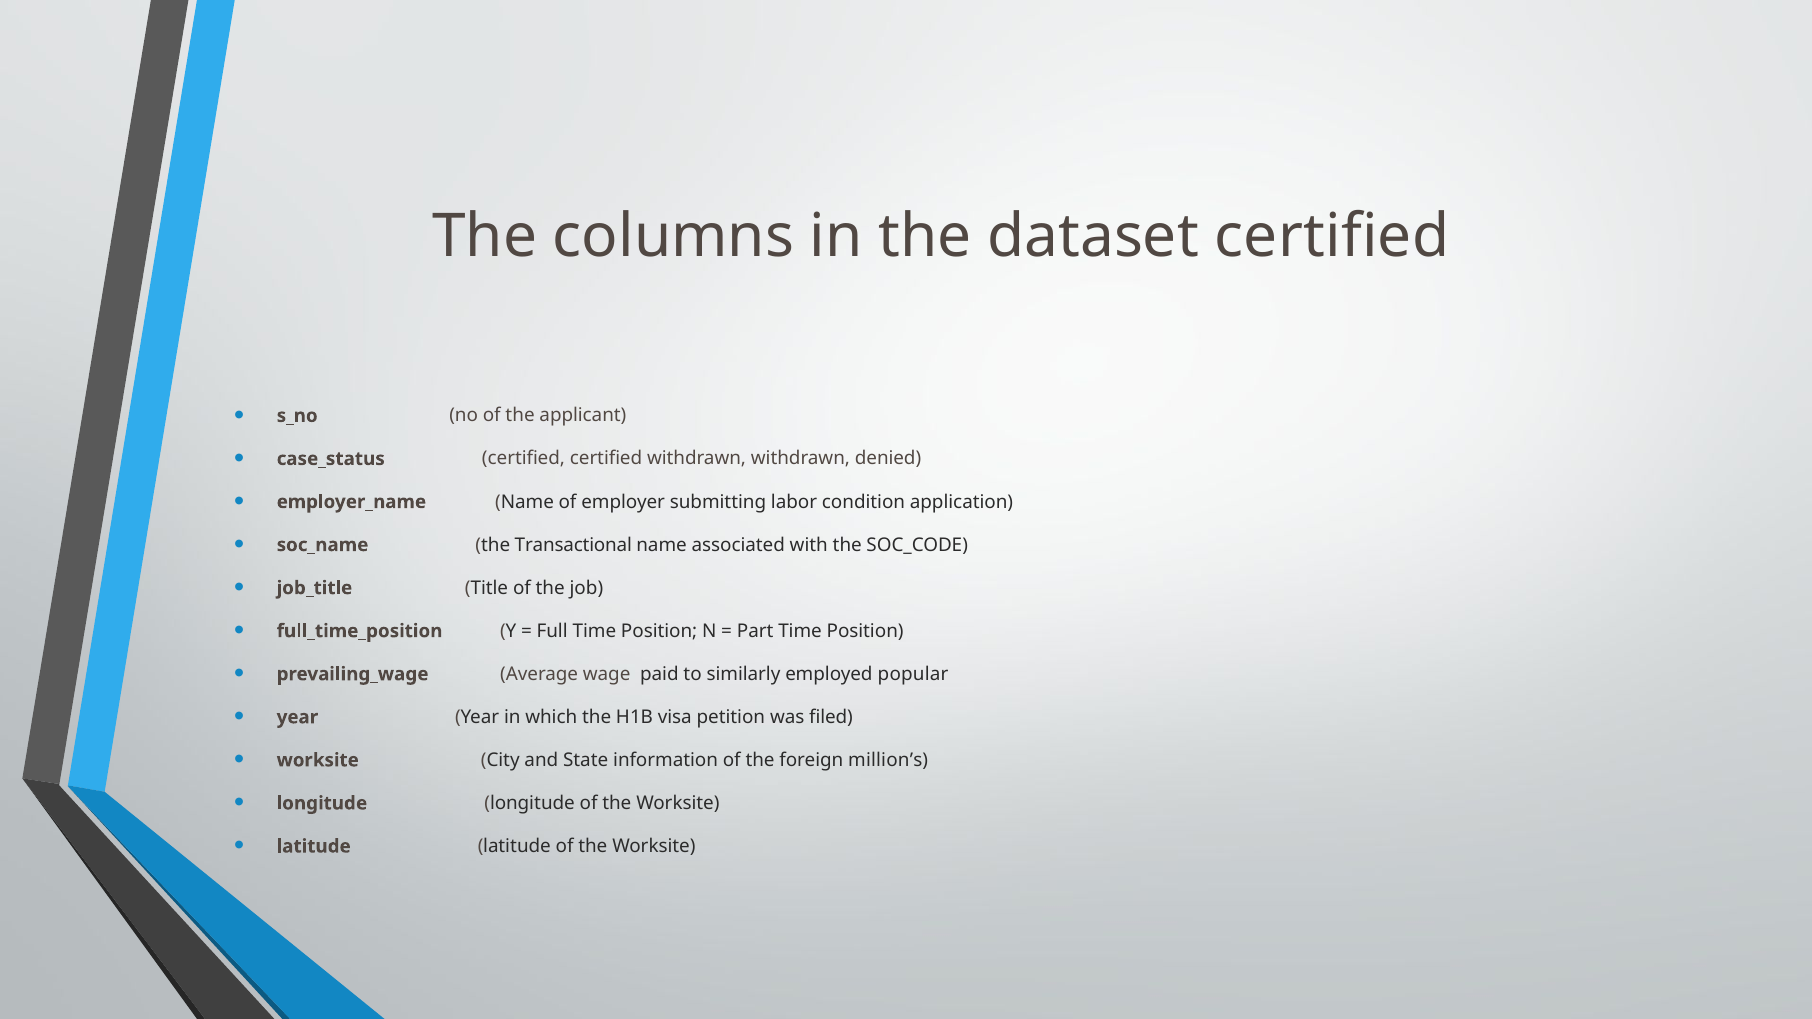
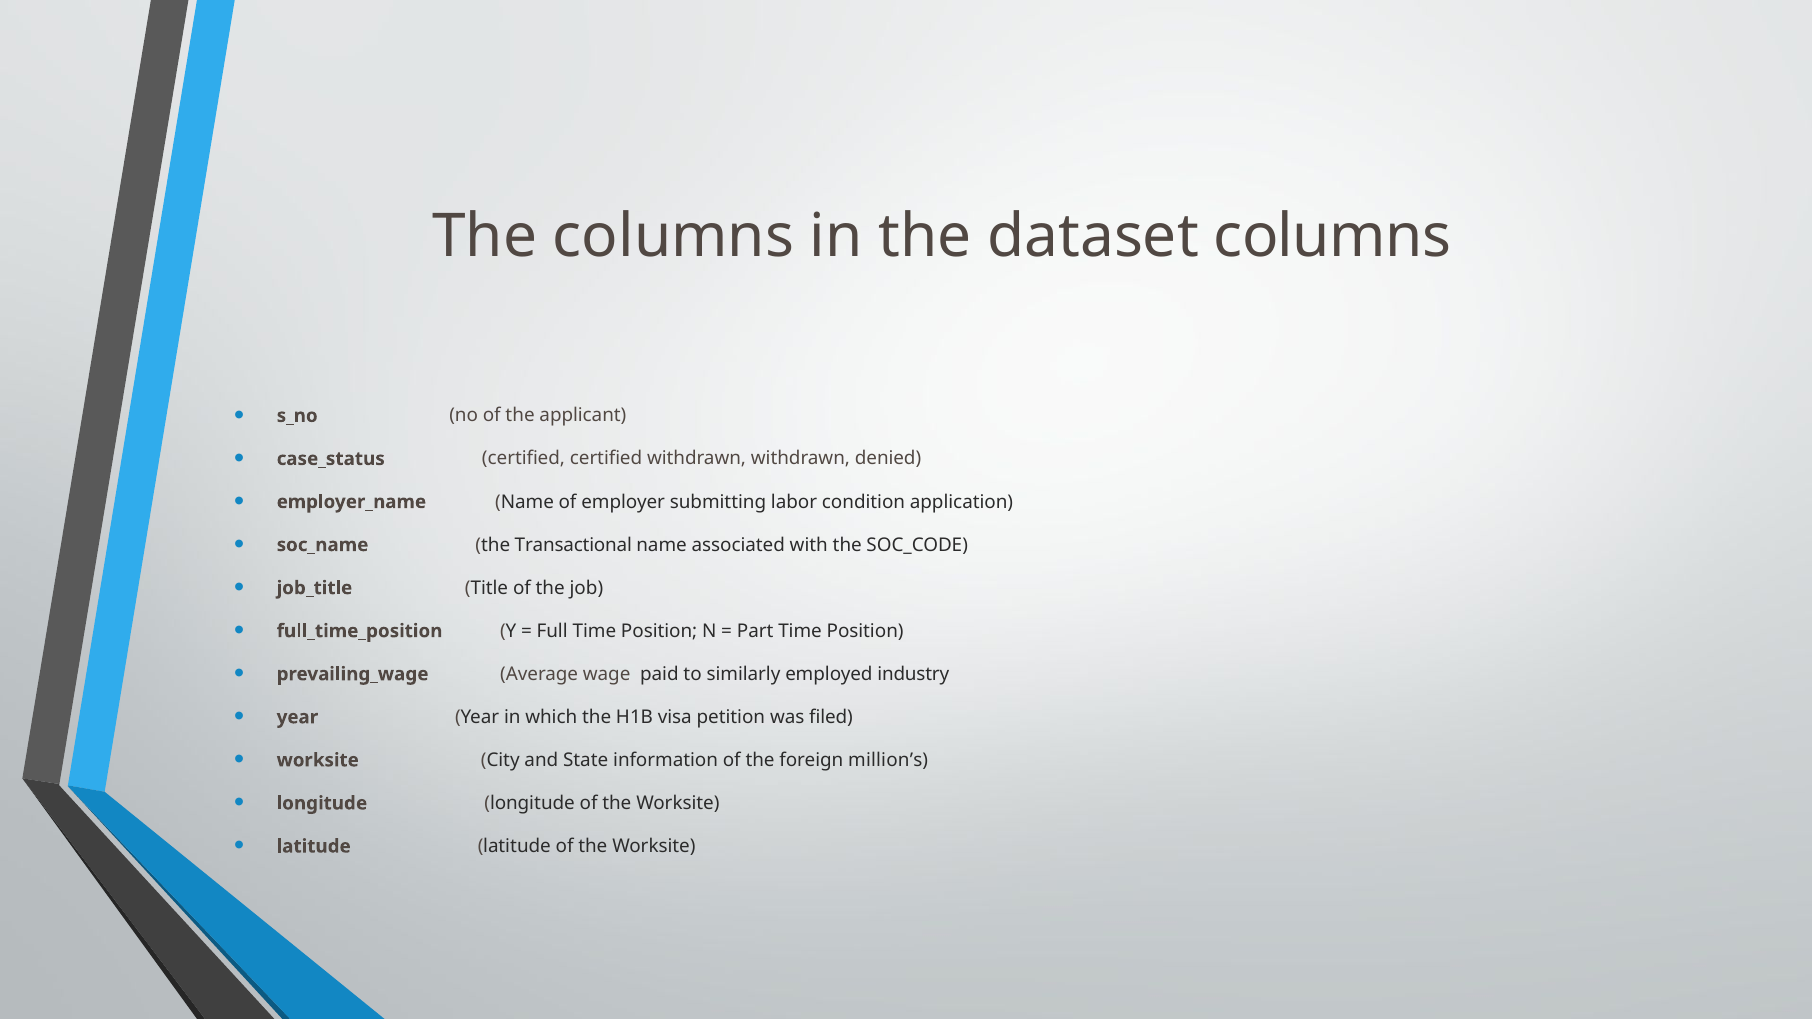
dataset certified: certified -> columns (1332, 236)
popular: popular -> industry (913, 674)
